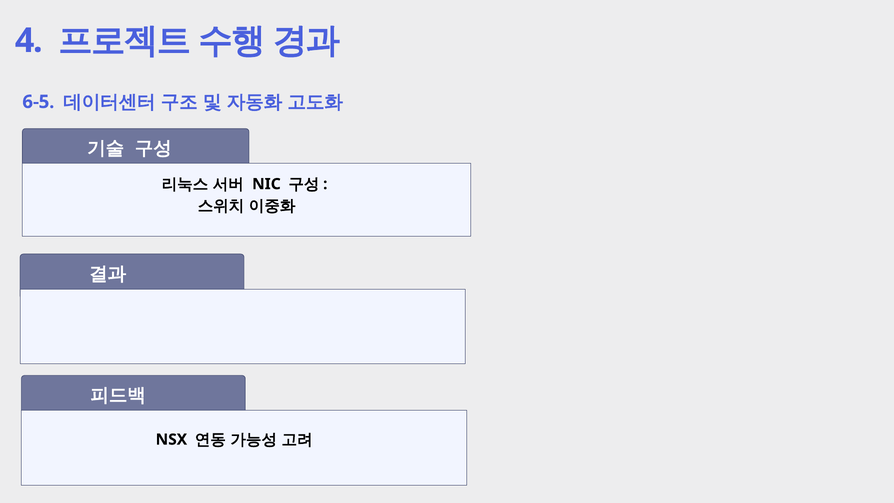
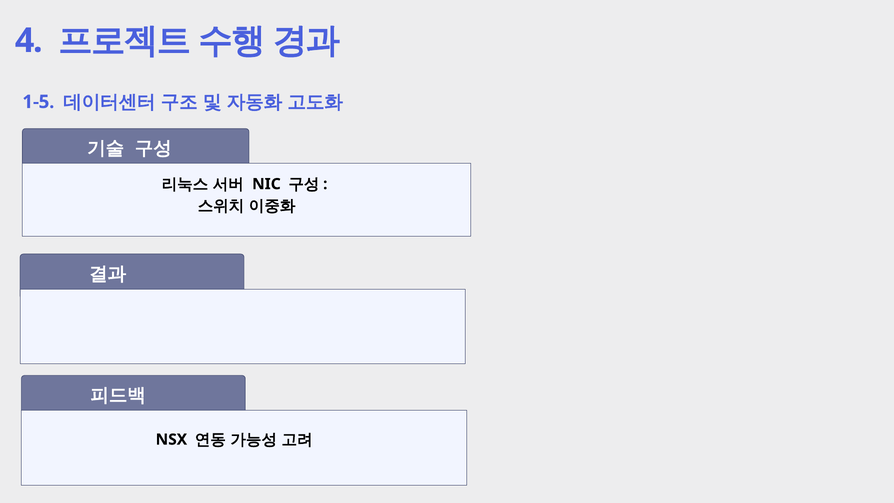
6-5: 6-5 -> 1-5 (38, 102)
